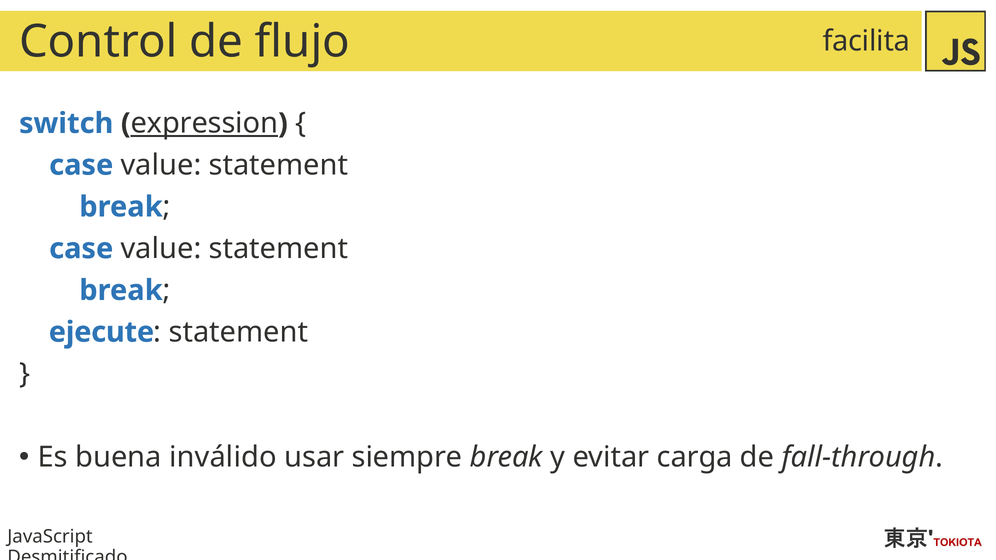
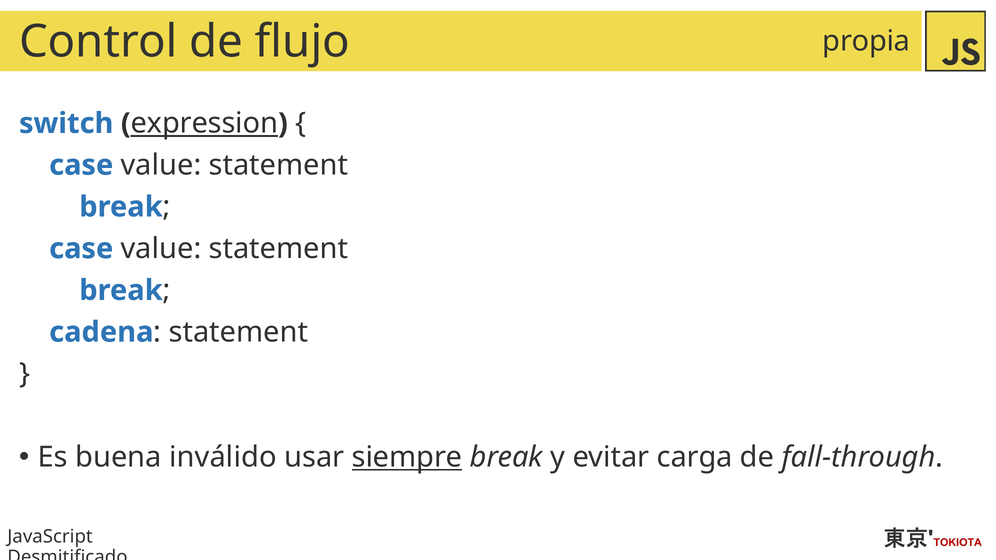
facilita: facilita -> propia (866, 41)
ejecute: ejecute -> cadena (101, 332)
siempre underline: none -> present (407, 458)
